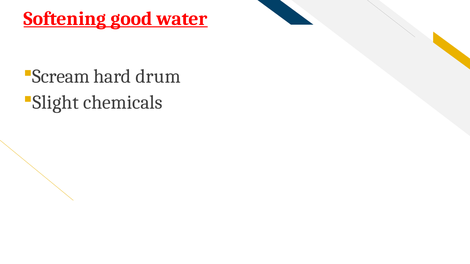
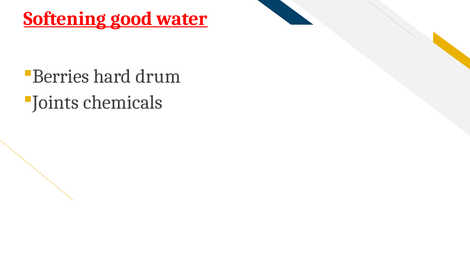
Scream: Scream -> Berries (61, 77)
Slight: Slight -> Joints (56, 103)
